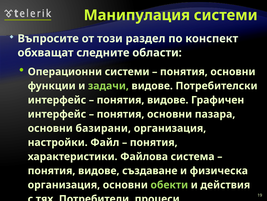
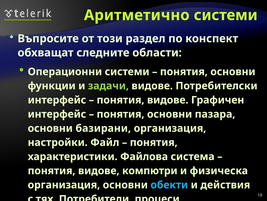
Манипулация: Манипулация -> Аритметично (137, 15)
създаване: създаване -> компютри (150, 170)
обекти colour: light green -> light blue (169, 184)
